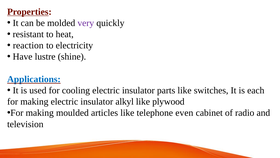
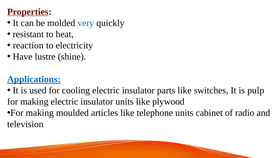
very colour: purple -> blue (86, 23)
each: each -> pulp (256, 90)
insulator alkyl: alkyl -> units (125, 101)
telephone even: even -> units (184, 113)
